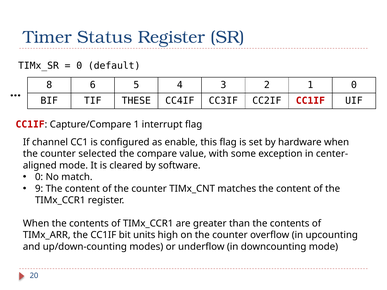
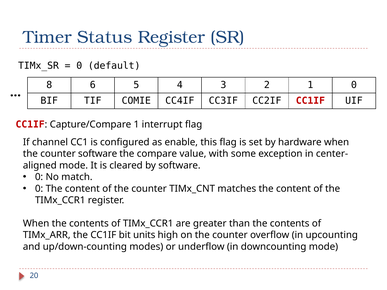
THESE: THESE -> COMIE (136, 101)
counter selected: selected -> software (98, 154)
9: 9 -> 0 (39, 189)
